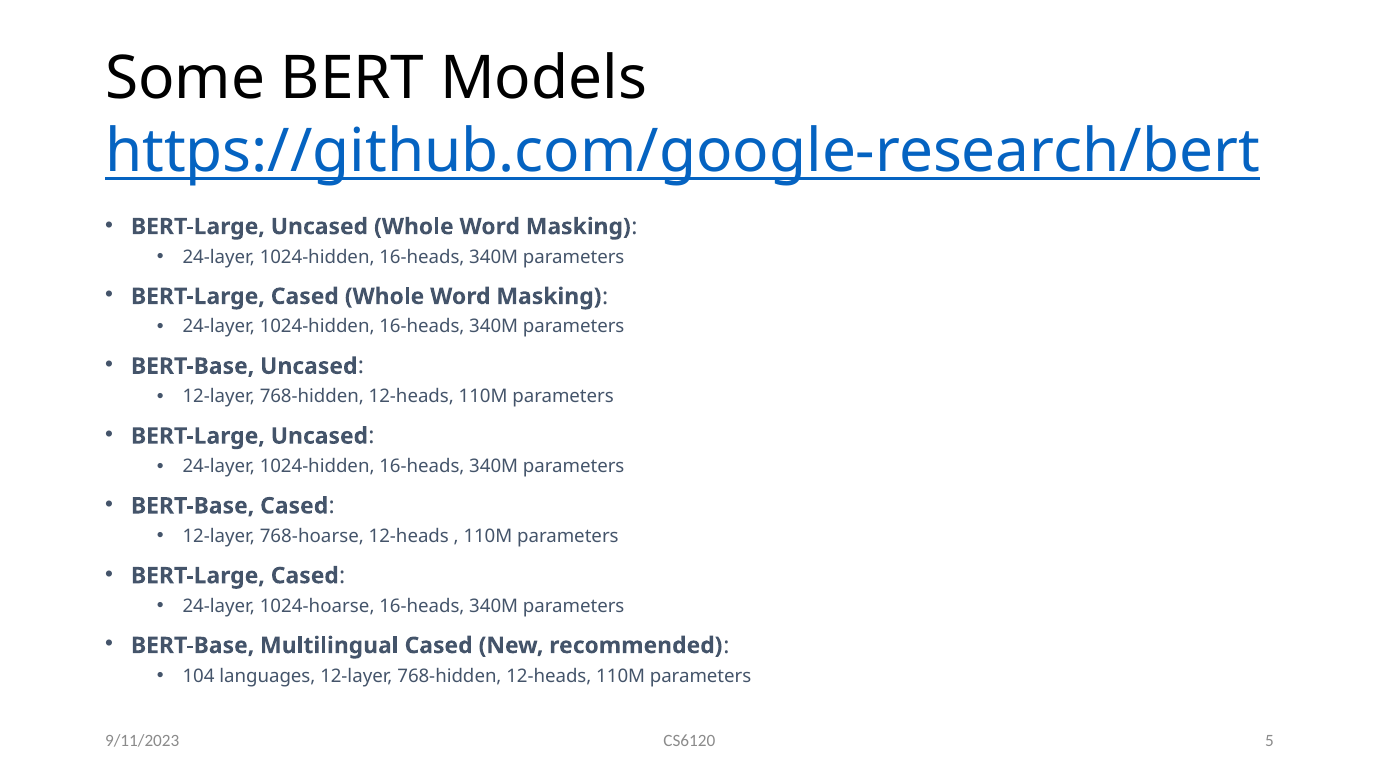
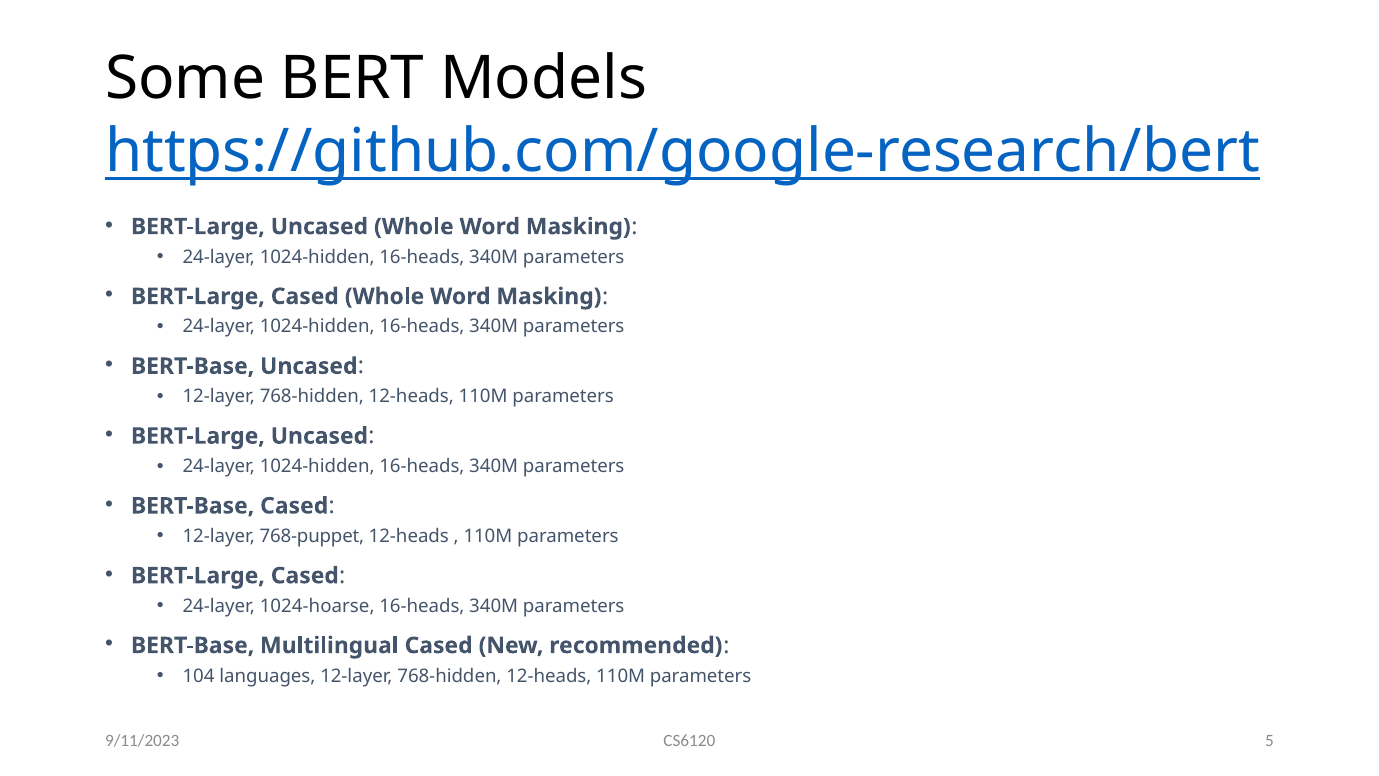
768-hoarse: 768-hoarse -> 768-puppet (312, 536)
